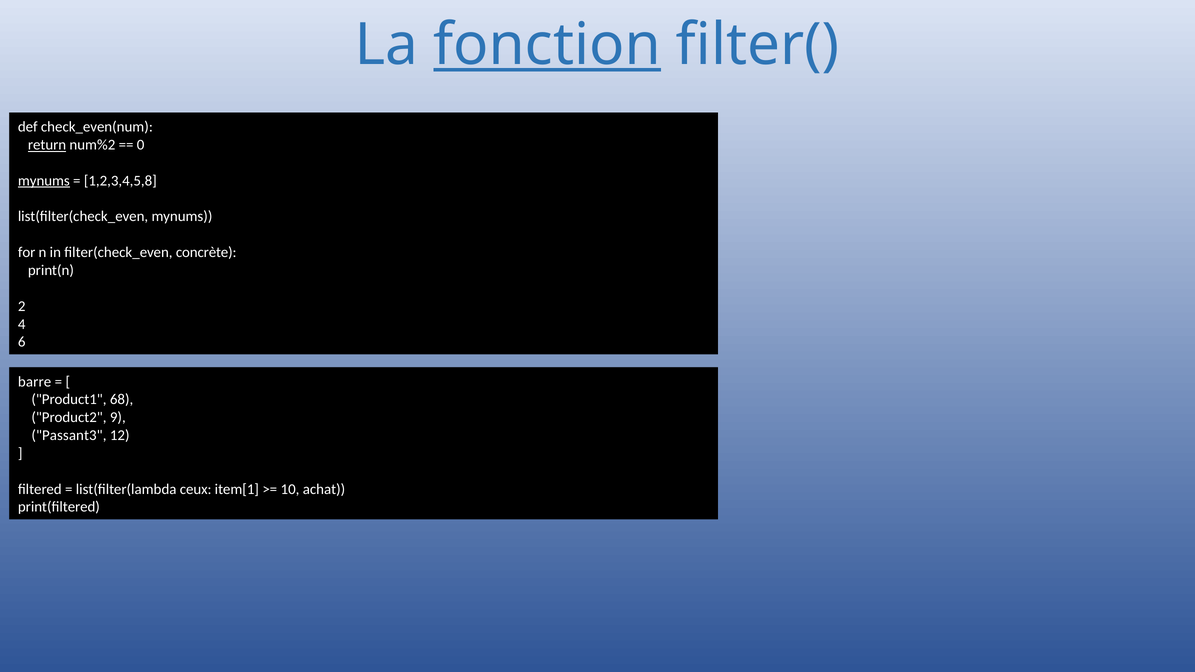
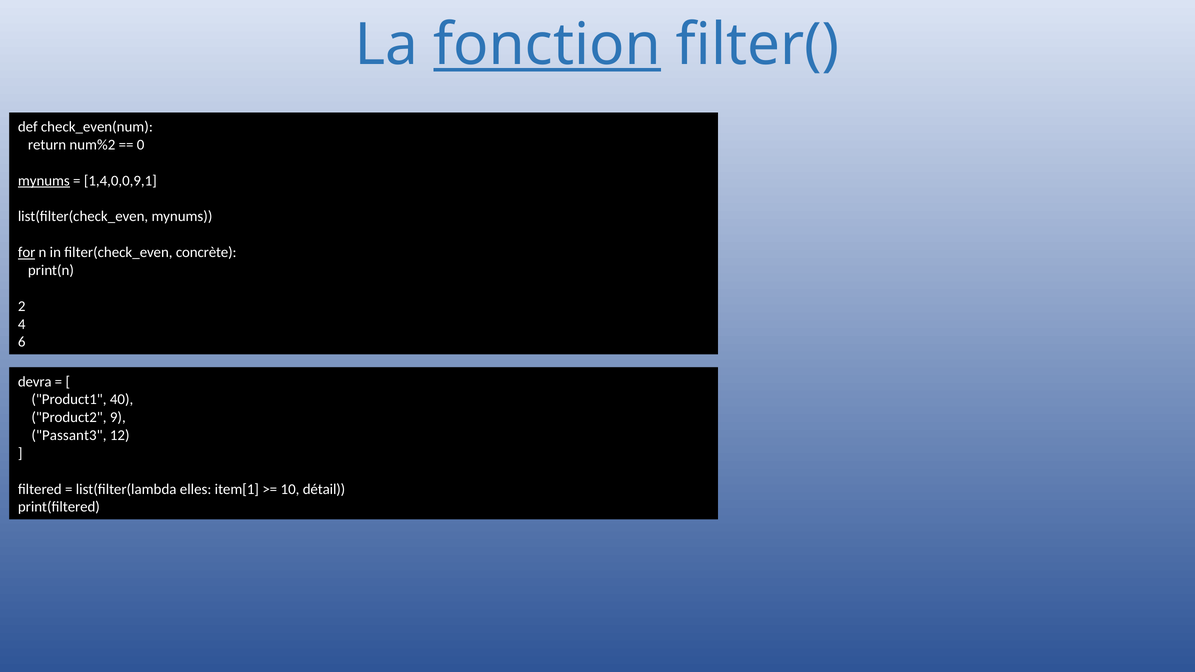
return underline: present -> none (47, 145)
1,2,3,4,5,8: 1,2,3,4,5,8 -> 1,4,0,0,9,1 (120, 181)
for underline: none -> present (27, 252)
barre: barre -> devra (35, 382)
68: 68 -> 40 (122, 400)
ceux: ceux -> elles (196, 489)
achat: achat -> détail (324, 489)
